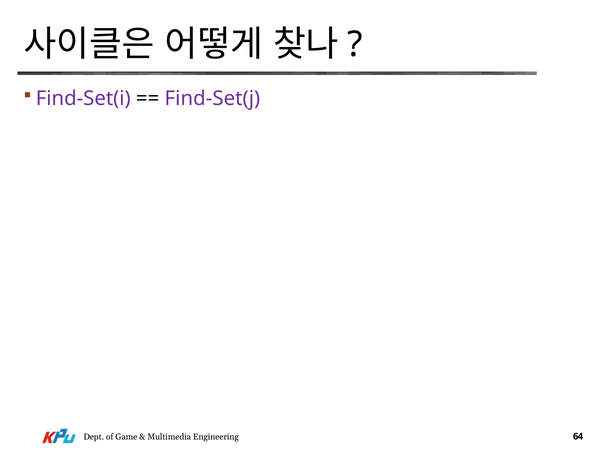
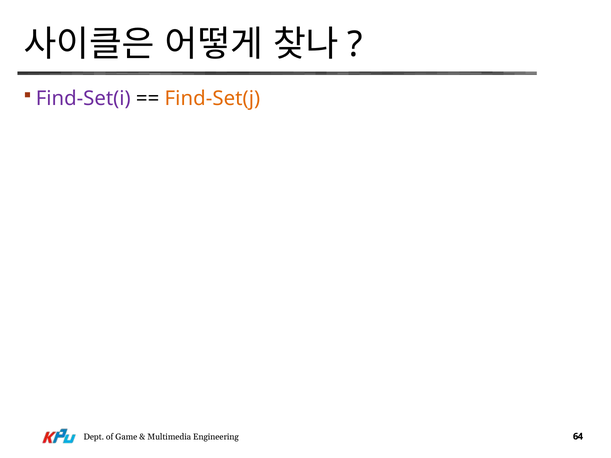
Find-Set(j colour: purple -> orange (212, 98)
